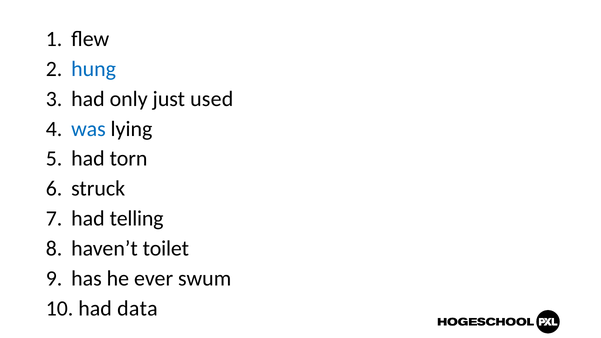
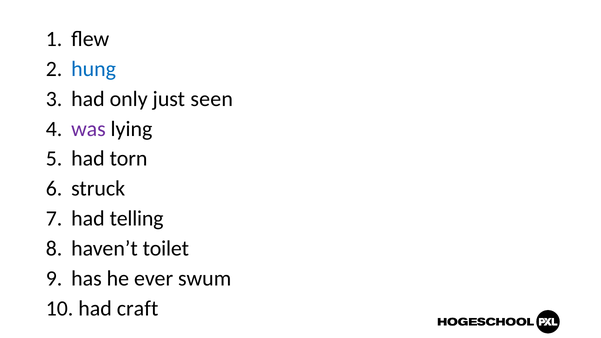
used: used -> seen (212, 99)
was colour: blue -> purple (88, 129)
data: data -> craft (138, 308)
